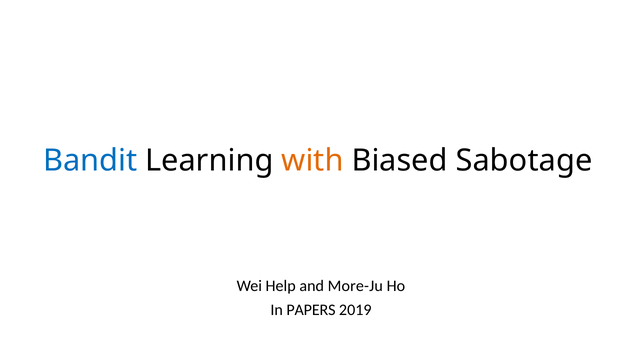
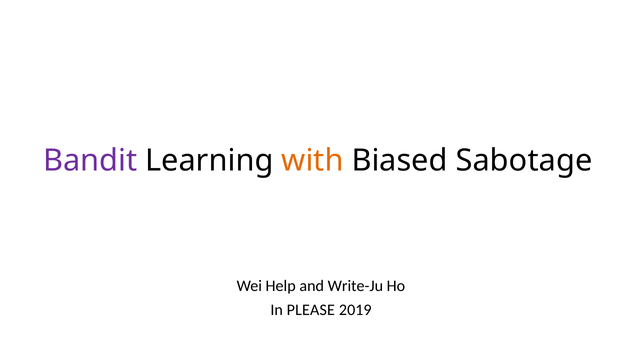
Bandit colour: blue -> purple (90, 161)
More-Ju: More-Ju -> Write-Ju (355, 286)
PAPERS: PAPERS -> PLEASE (311, 310)
